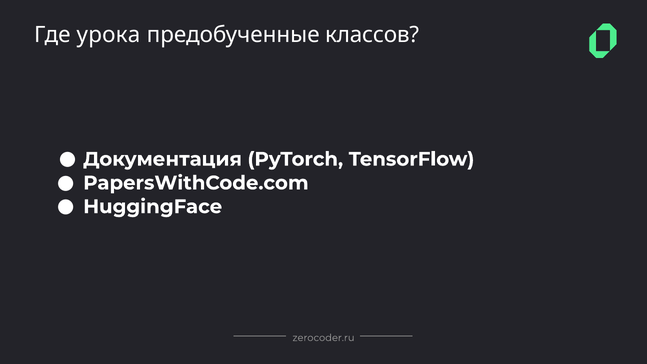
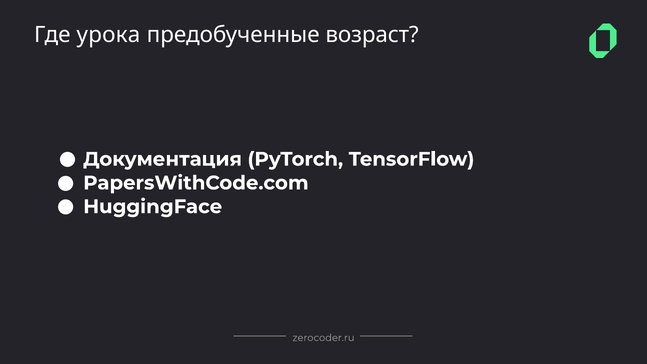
классов: классов -> возраст (372, 35)
